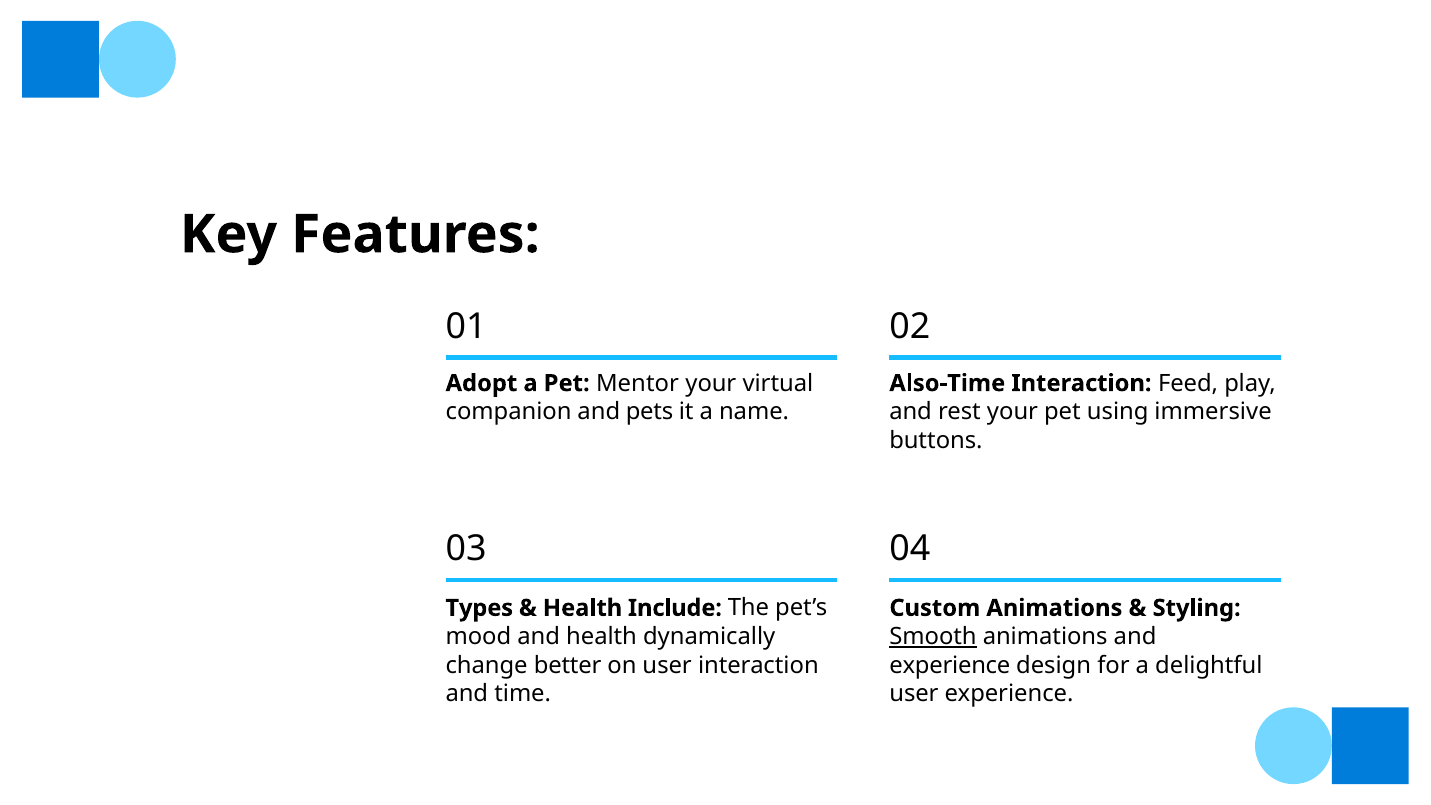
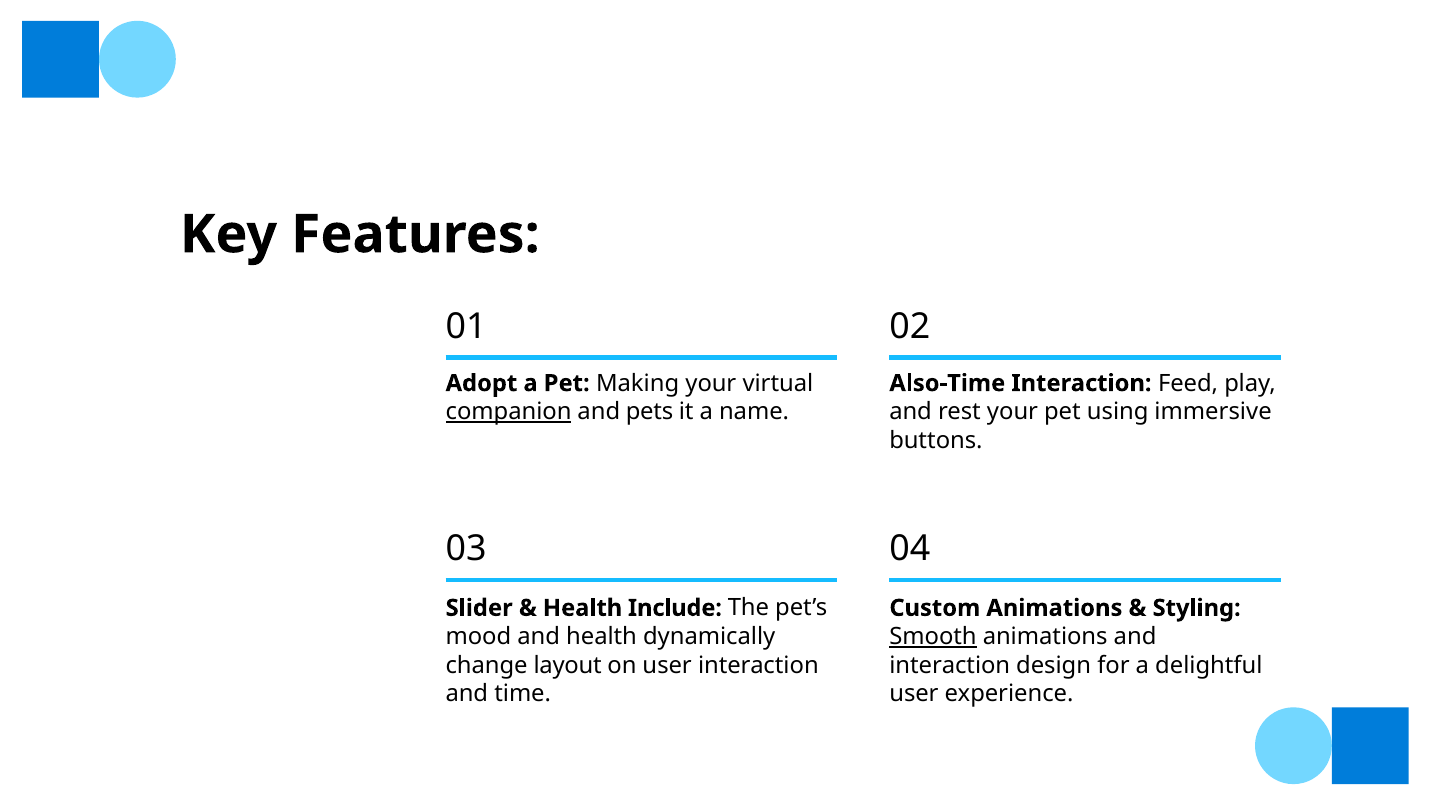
Mentor: Mentor -> Making (638, 383)
companion underline: none -> present (509, 412)
Types: Types -> Slider (479, 608)
better: better -> layout (568, 665)
experience: experience -> interaction (950, 665)
